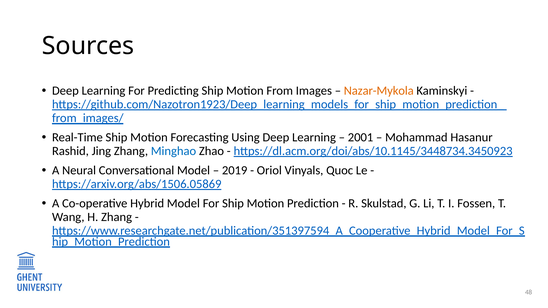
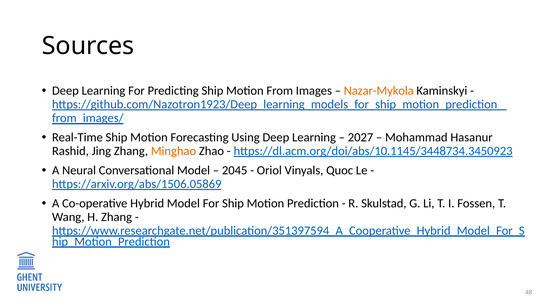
2001: 2001 -> 2027 (361, 138)
Minghao colour: blue -> orange (174, 151)
2019: 2019 -> 2045 (235, 171)
